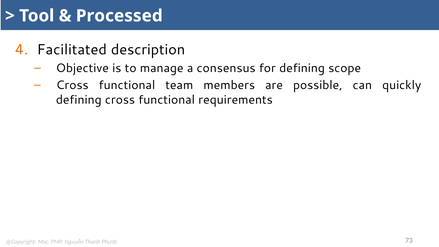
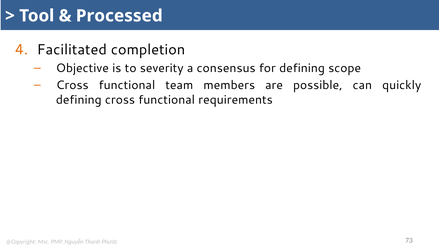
description: description -> completion (148, 50)
manage: manage -> severity (162, 68)
